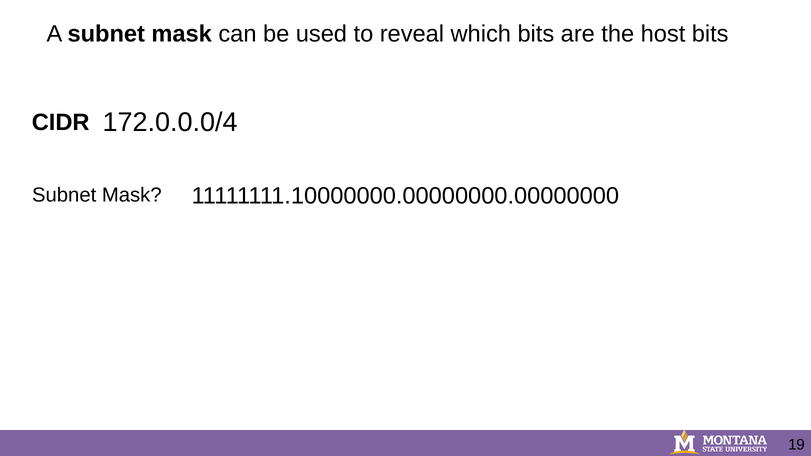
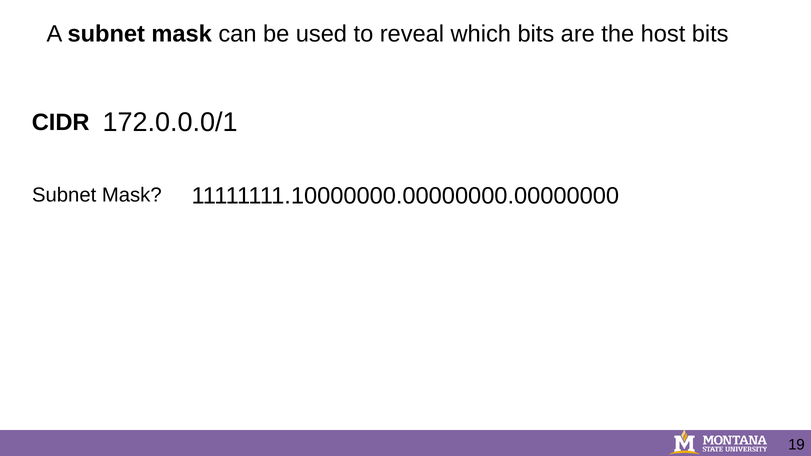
172.0.0.0/4: 172.0.0.0/4 -> 172.0.0.0/1 (170, 122)
